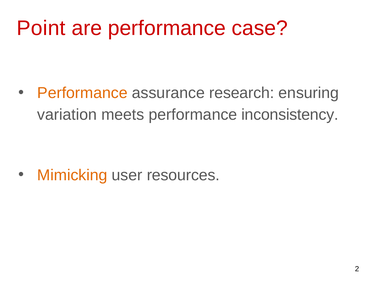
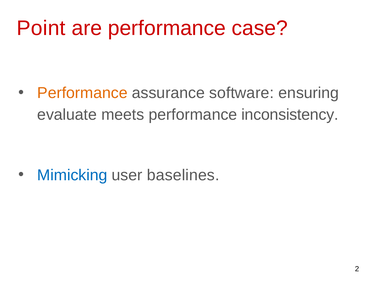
research: research -> software (242, 93)
variation: variation -> evaluate (67, 115)
Mimicking colour: orange -> blue (72, 175)
resources: resources -> baselines (183, 175)
